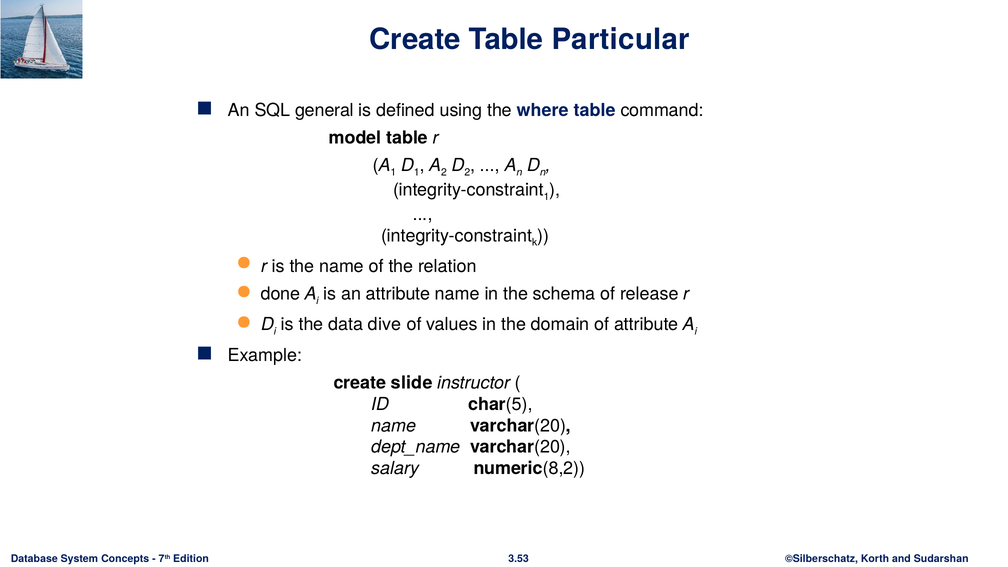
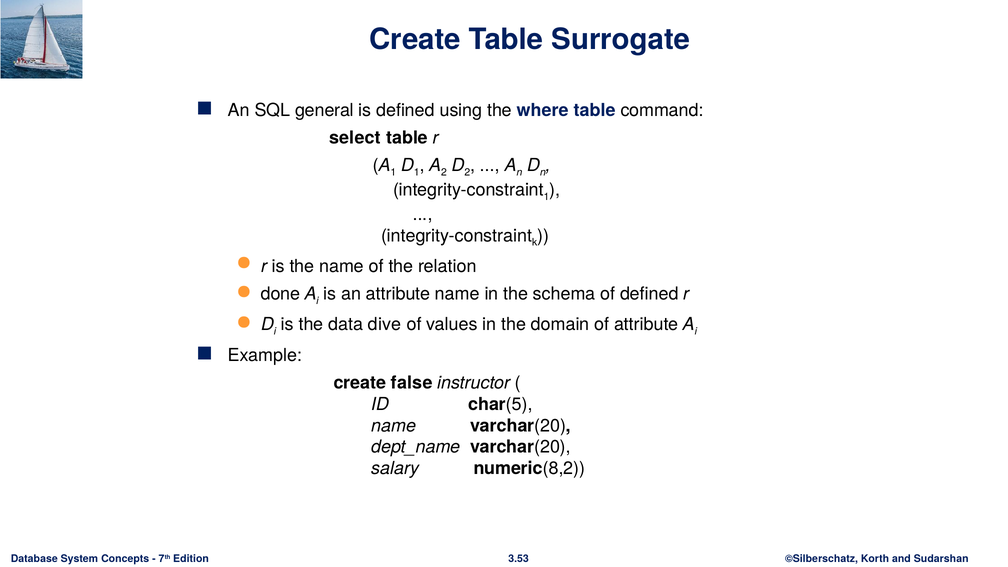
Particular: Particular -> Surrogate (621, 39)
model: model -> select (355, 138)
of release: release -> defined (649, 294)
slide: slide -> false (412, 383)
